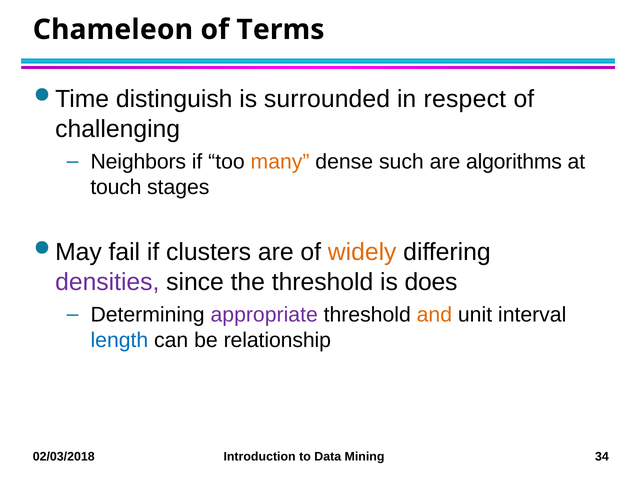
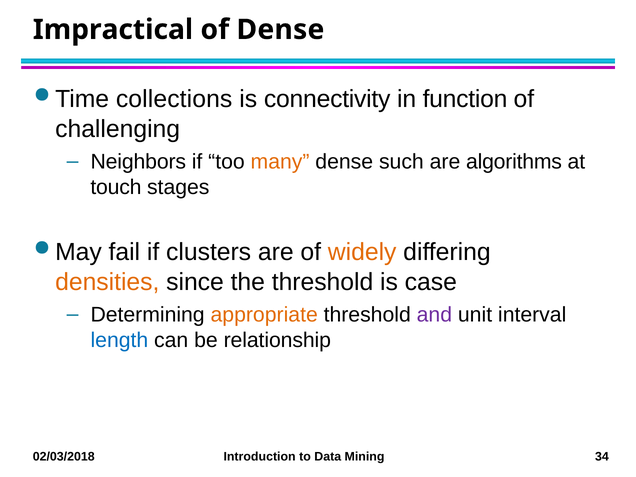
Chameleon: Chameleon -> Impractical (113, 30)
of Terms: Terms -> Dense (280, 30)
distinguish: distinguish -> collections (174, 99)
surrounded: surrounded -> connectivity (327, 99)
respect: respect -> function (465, 99)
densities colour: purple -> orange (107, 282)
does: does -> case (431, 282)
appropriate colour: purple -> orange (264, 315)
and colour: orange -> purple (434, 315)
